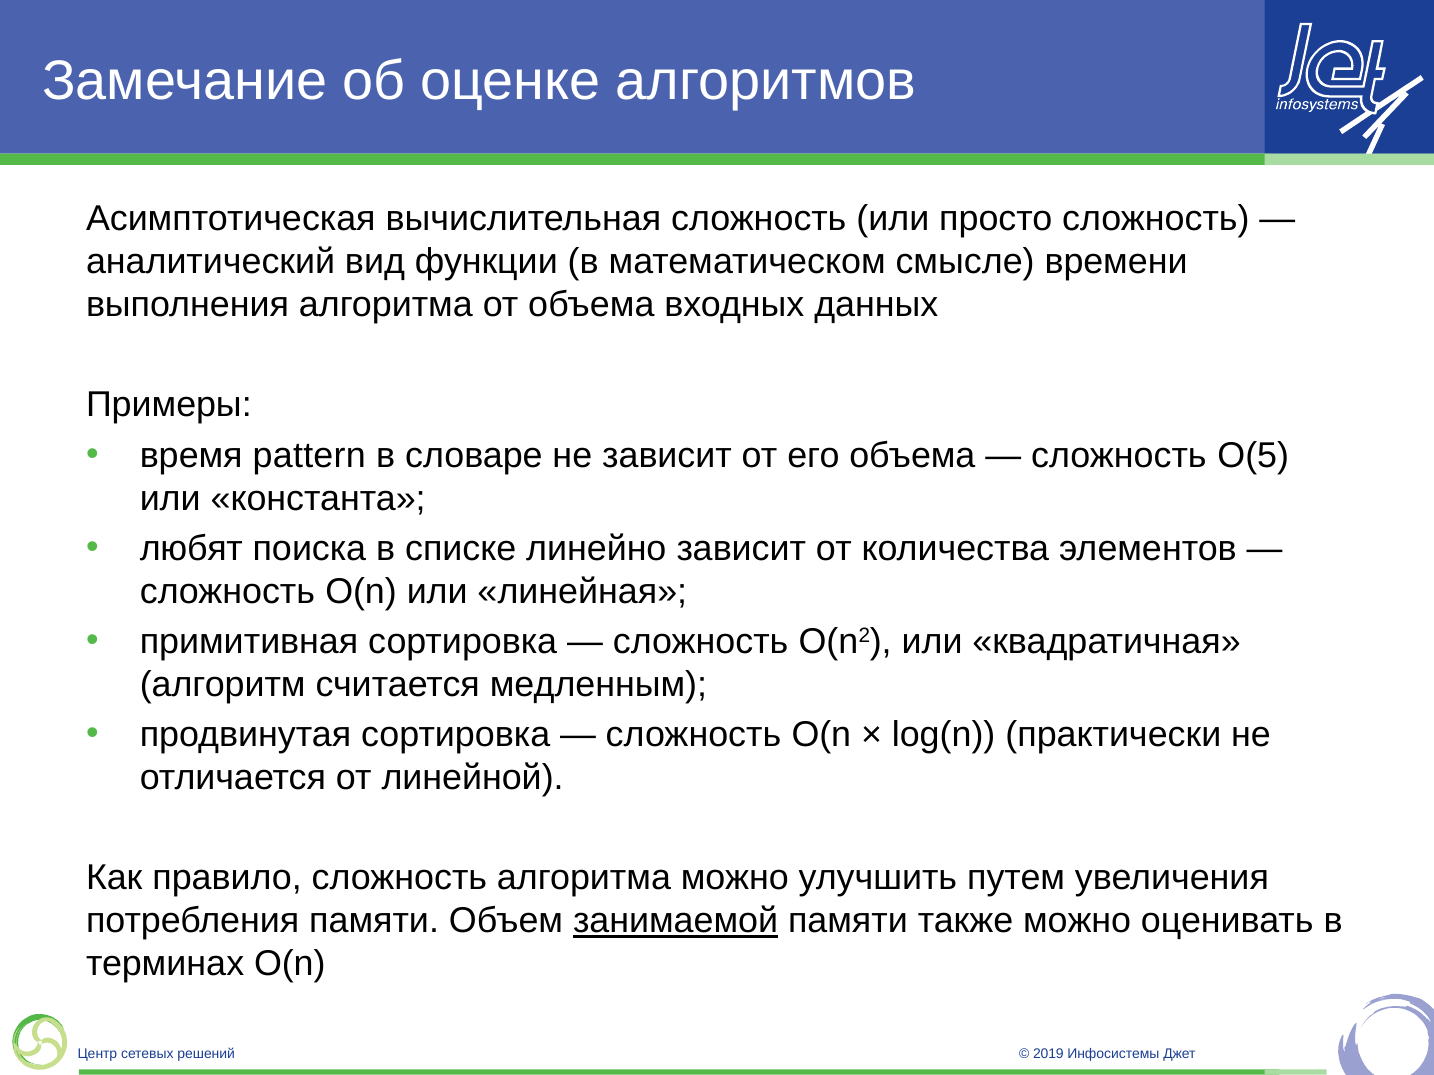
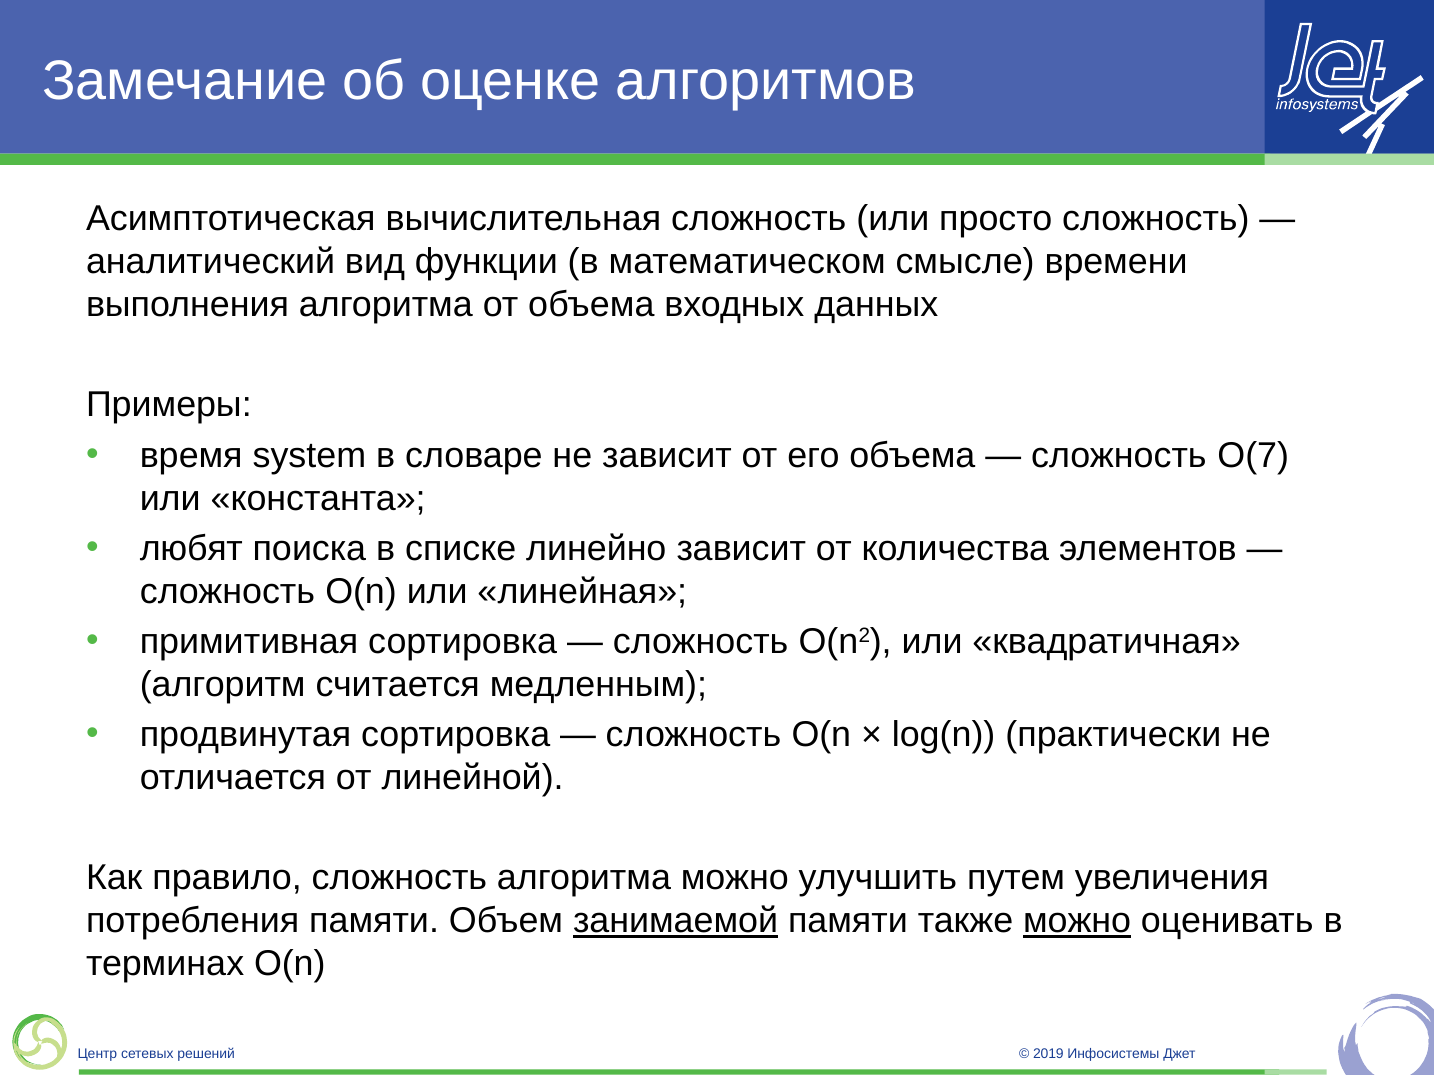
pattern: pattern -> system (309, 456)
O(5: O(5 -> O(7 (1253, 456)
можно underline: none -> present (1077, 922)
